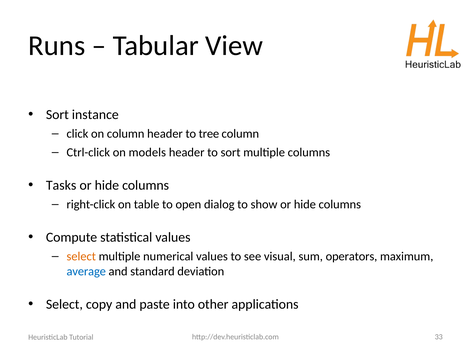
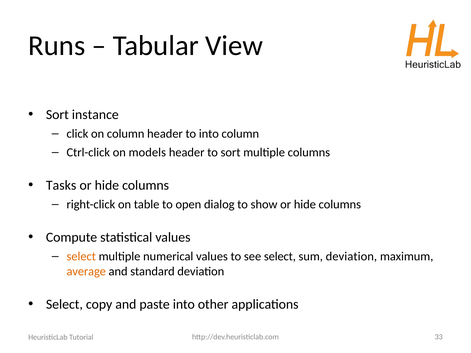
to tree: tree -> into (209, 134)
see visual: visual -> select (280, 257)
sum operators: operators -> deviation (351, 257)
average colour: blue -> orange (86, 272)
